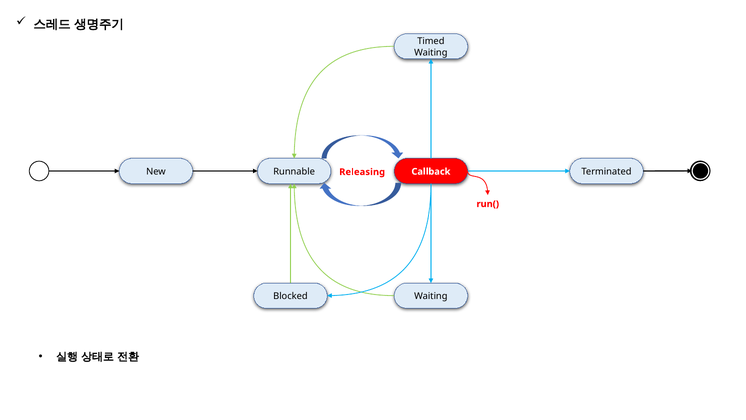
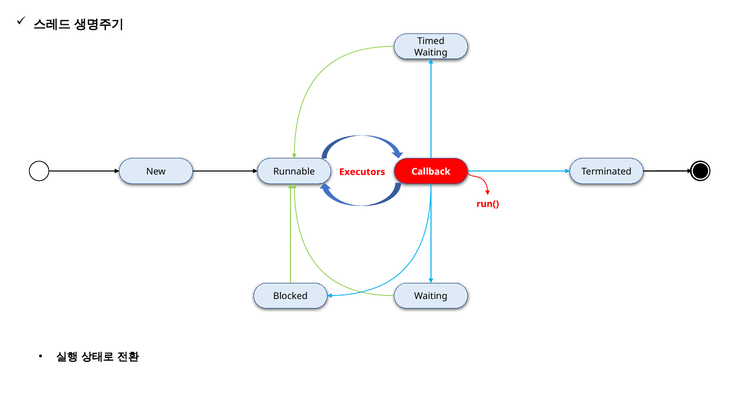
Releasing: Releasing -> Executors (362, 172)
